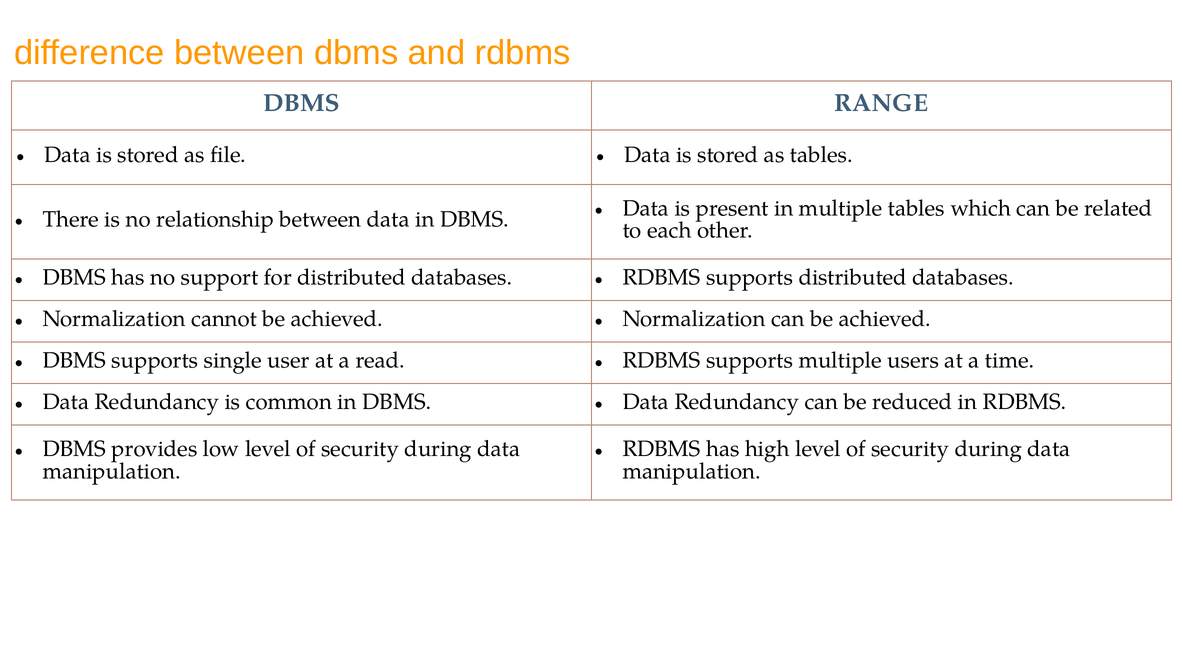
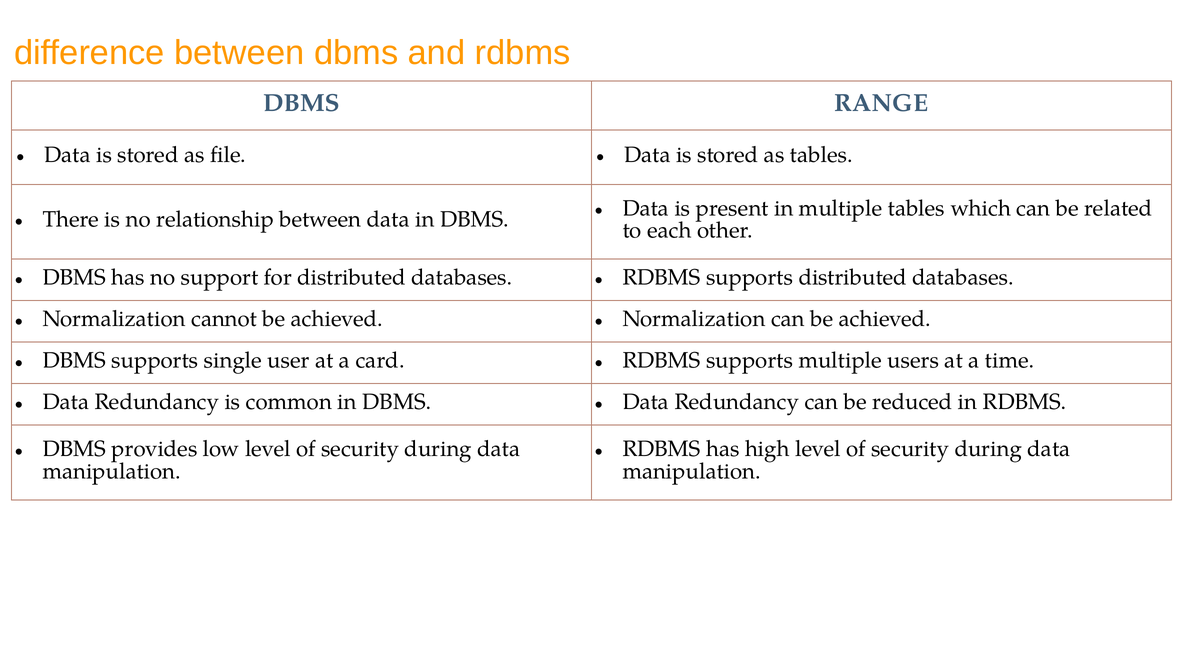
read: read -> card (380, 361)
